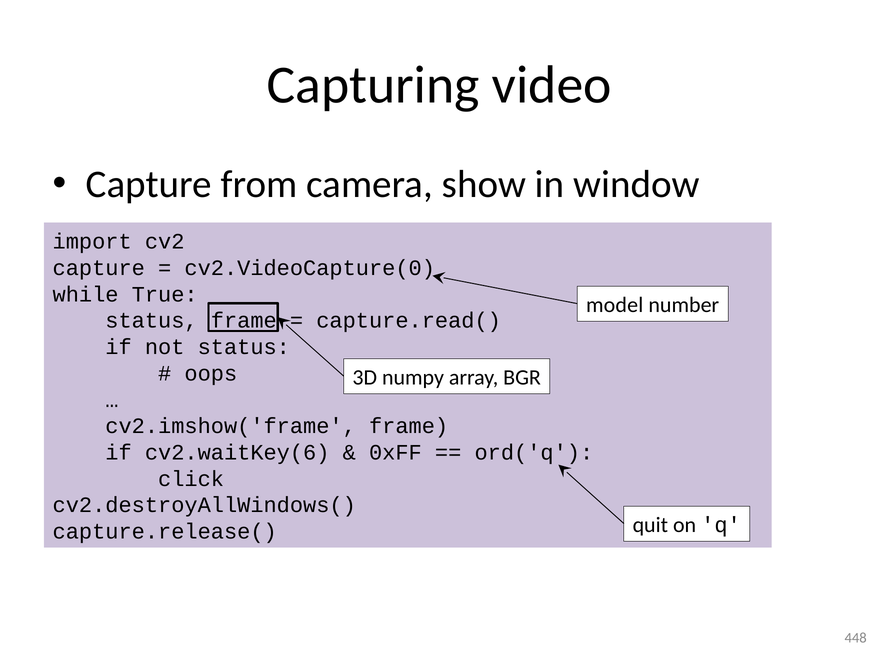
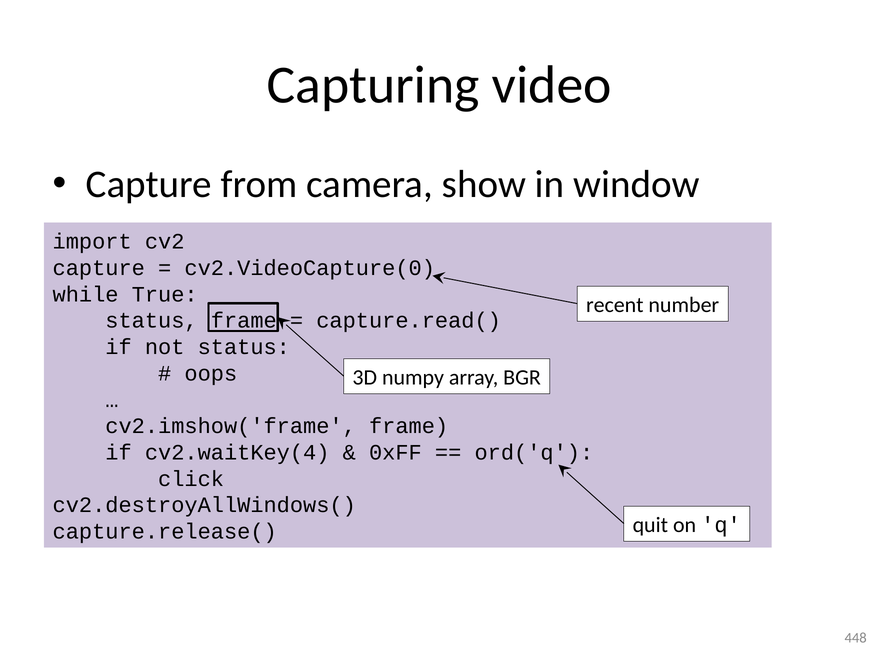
model: model -> recent (615, 305)
cv2.waitKey(6: cv2.waitKey(6 -> cv2.waitKey(4 (237, 453)
